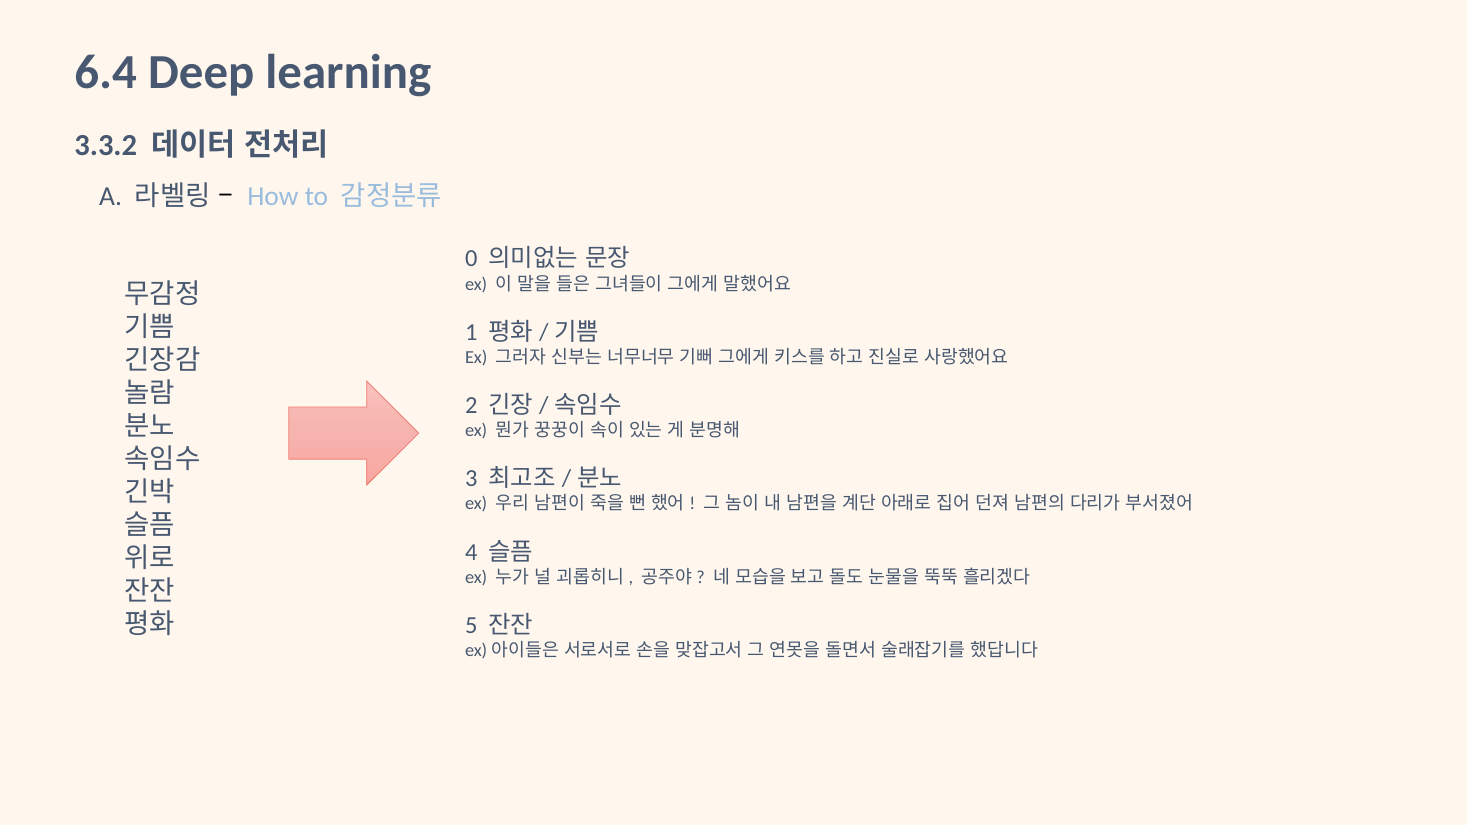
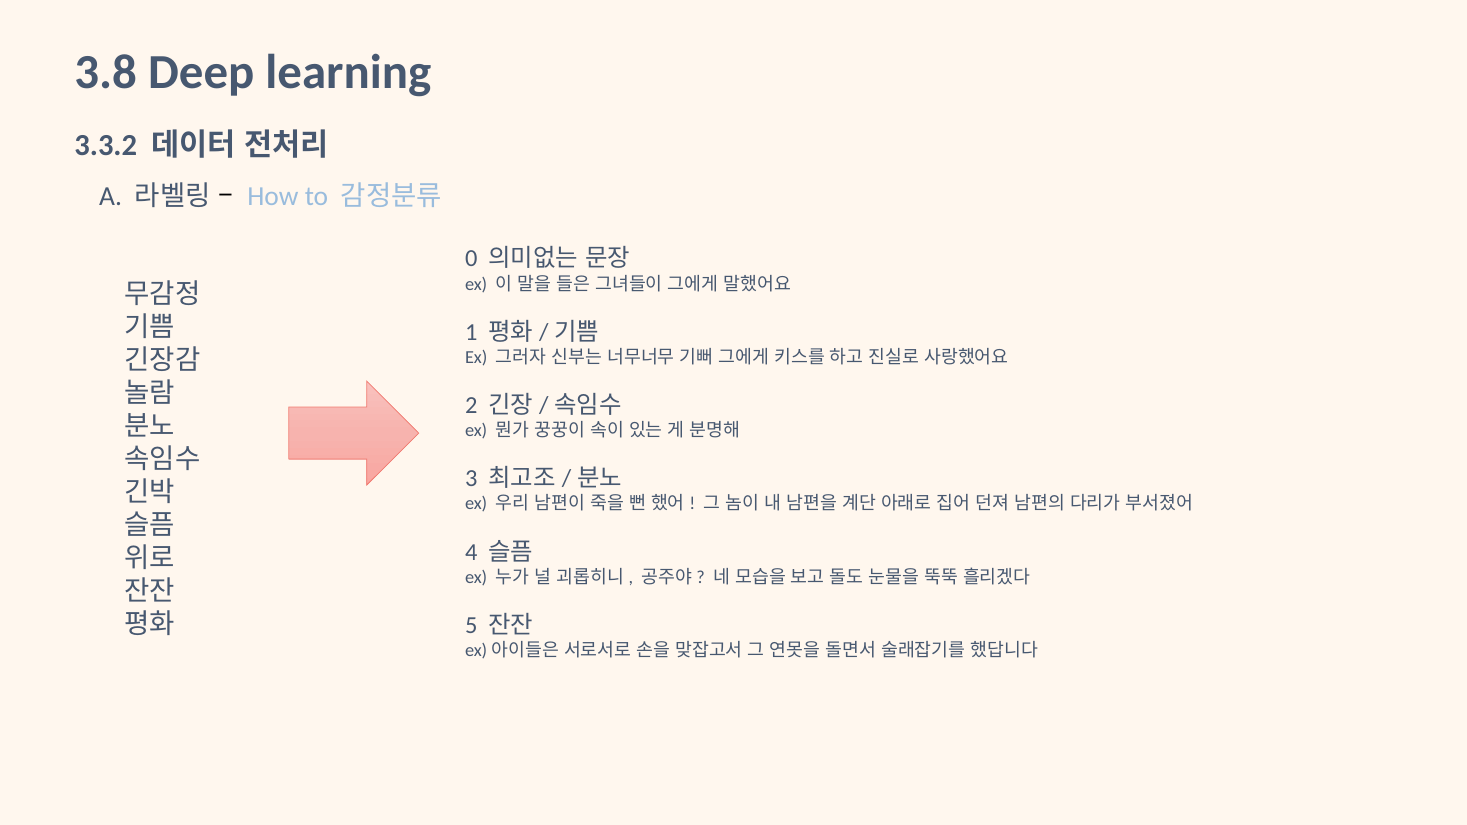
6.4: 6.4 -> 3.8 (106, 72)
